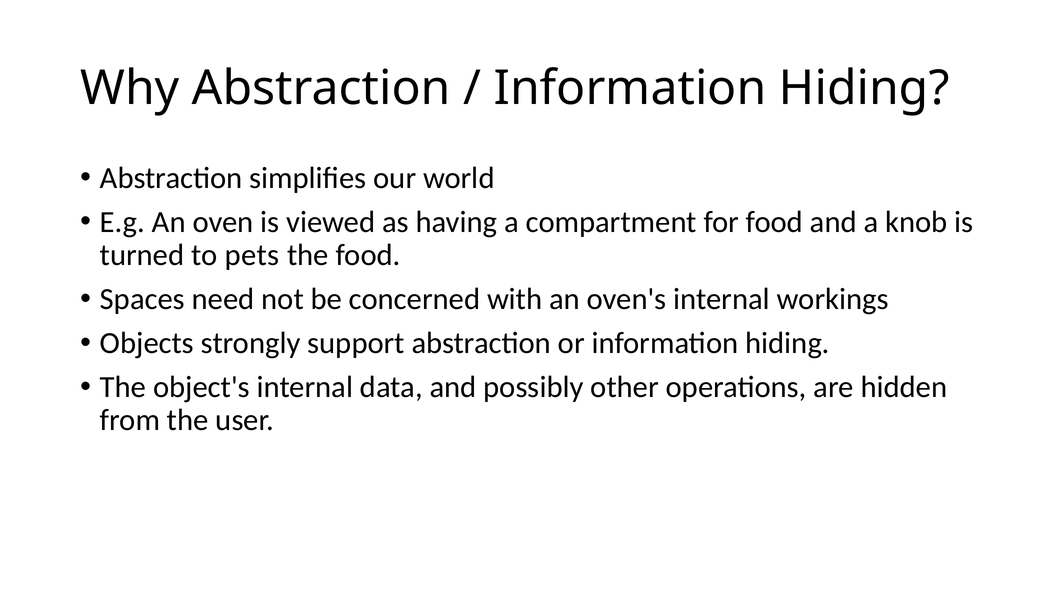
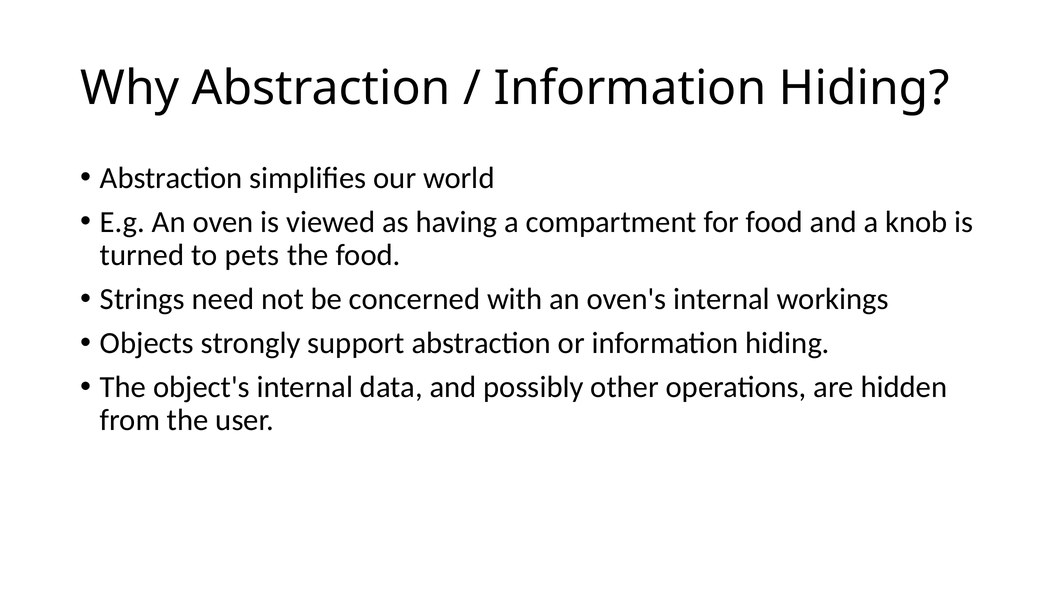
Spaces: Spaces -> Strings (142, 299)
